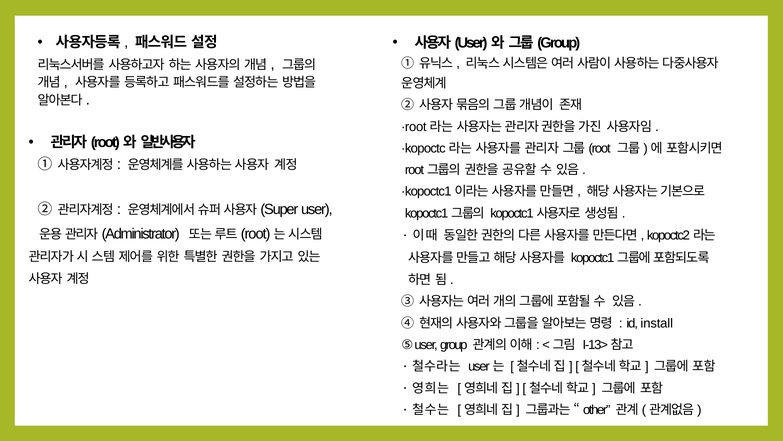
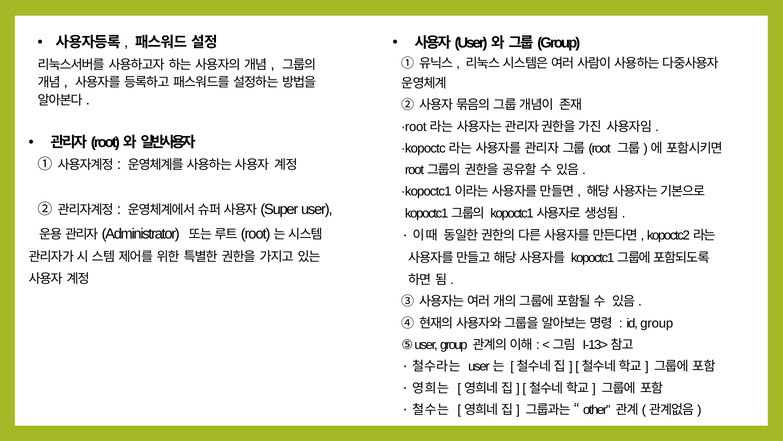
id install: install -> group (657, 323)
